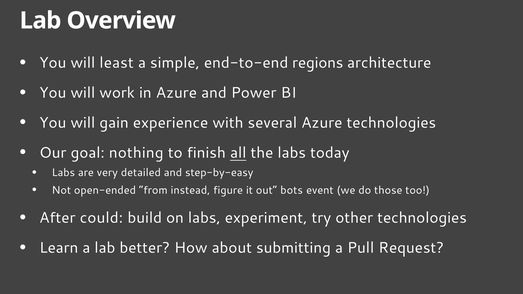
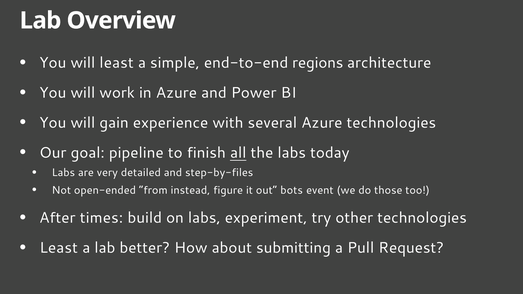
nothing: nothing -> pipeline (136, 153)
step-by-easy: step-by-easy -> step-by-files (219, 173)
could: could -> times (101, 218)
Learn: Learn -> Least (59, 248)
